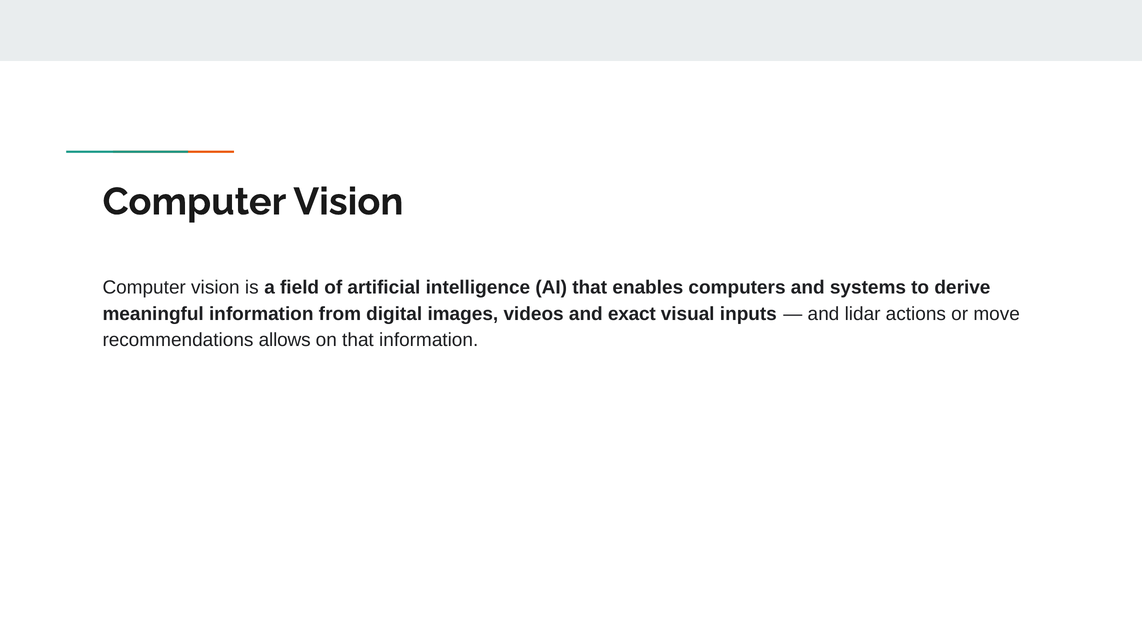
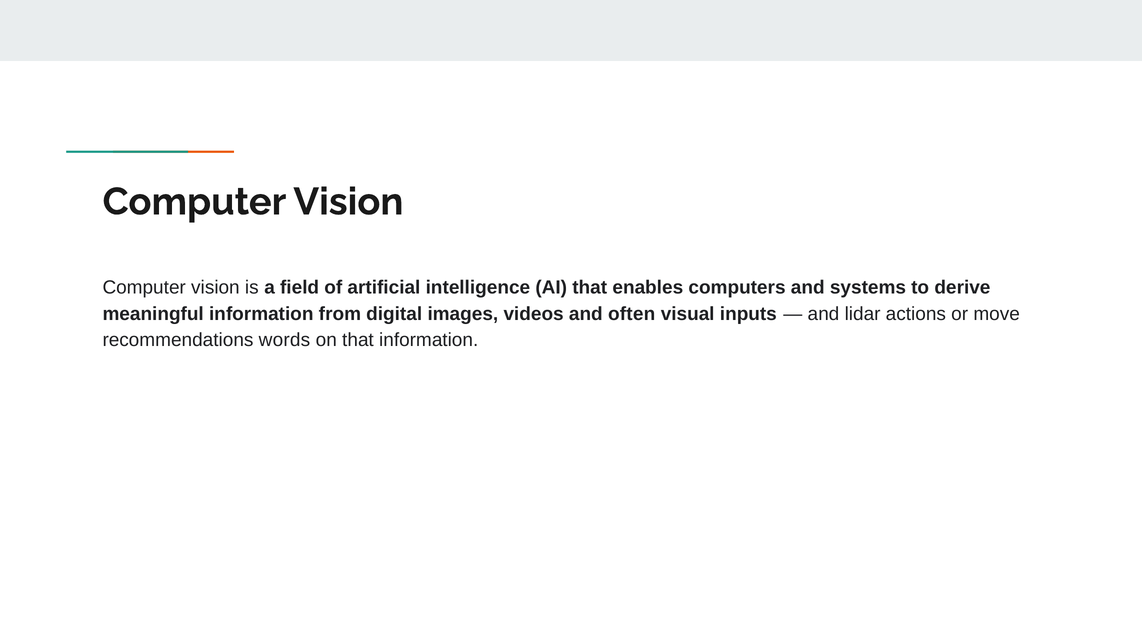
exact: exact -> often (632, 313)
allows: allows -> words (284, 340)
